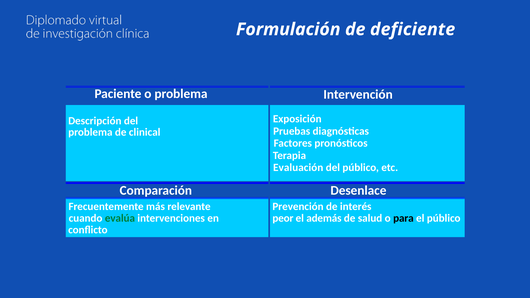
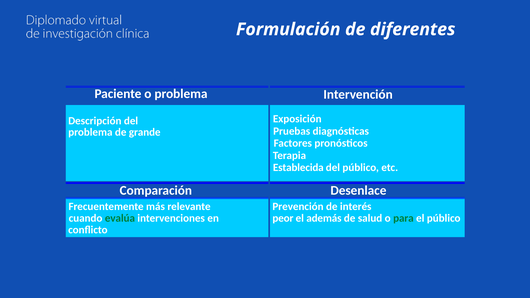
deficiente: deficiente -> diferentes (413, 29)
clinical: clinical -> grande (145, 132)
Evaluación: Evaluación -> Establecida (298, 168)
para colour: black -> green (403, 218)
